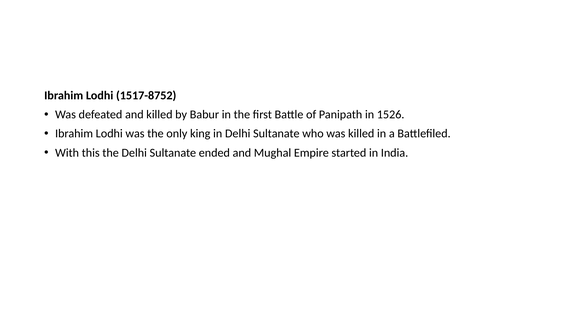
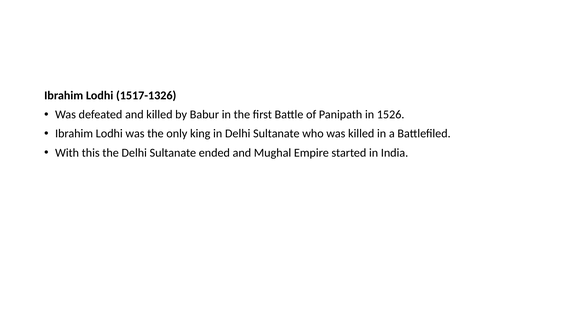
1517-8752: 1517-8752 -> 1517-1326 (146, 95)
